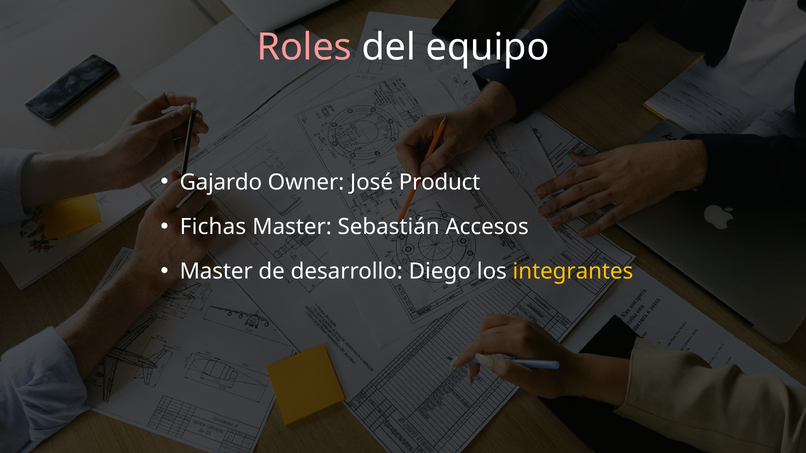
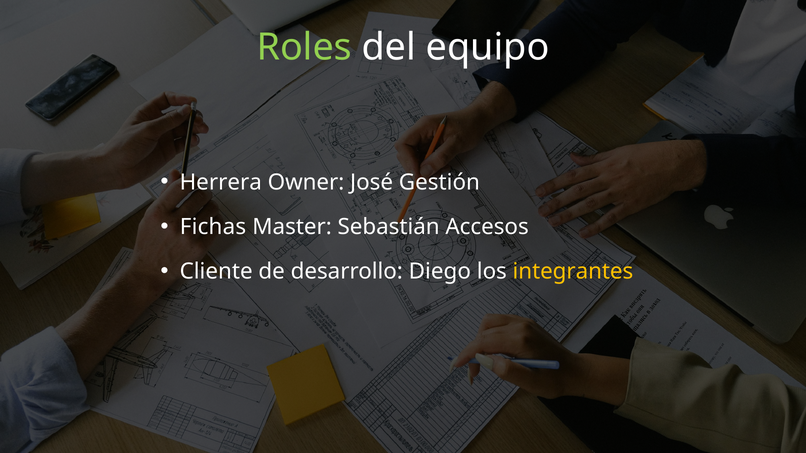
Roles colour: pink -> light green (304, 47)
Gajardo: Gajardo -> Herrera (221, 182)
Product: Product -> Gestión (439, 182)
Master: Master -> Cliente (216, 272)
